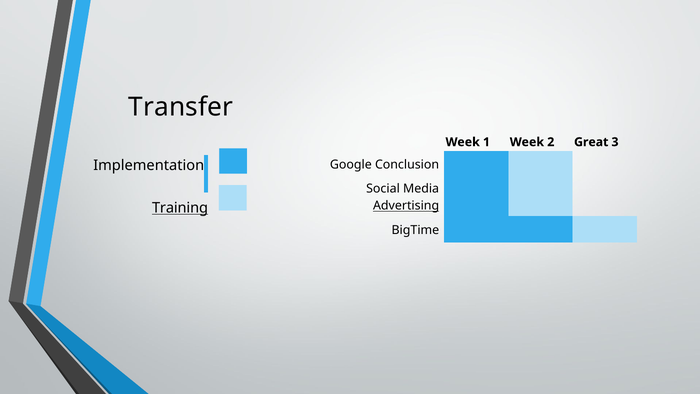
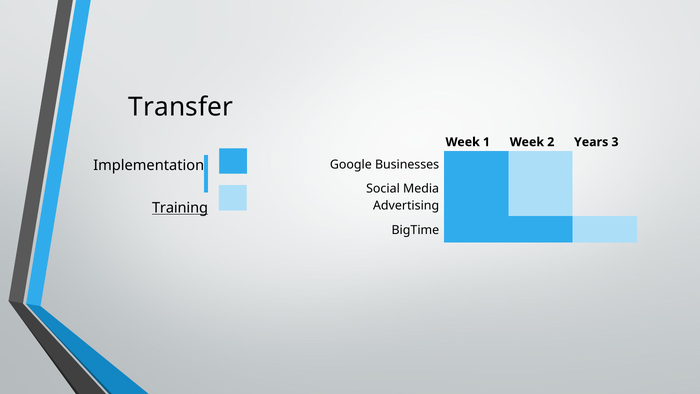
Great: Great -> Years (591, 142)
Conclusion: Conclusion -> Businesses (407, 165)
Advertising underline: present -> none (406, 206)
